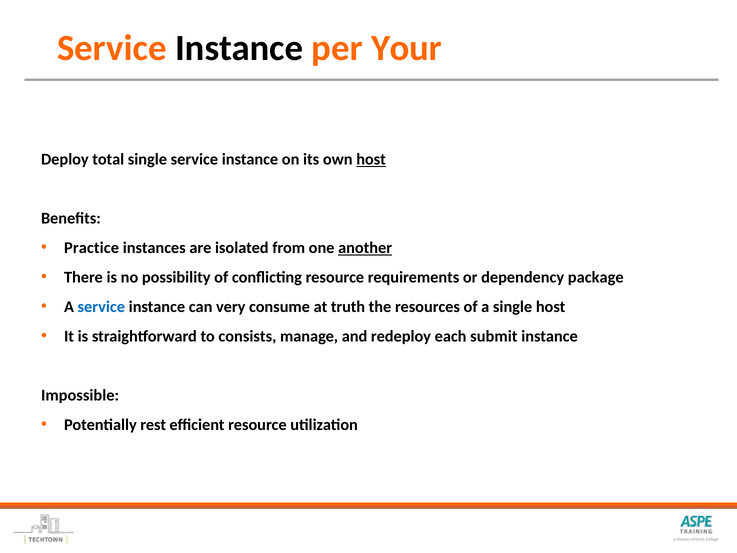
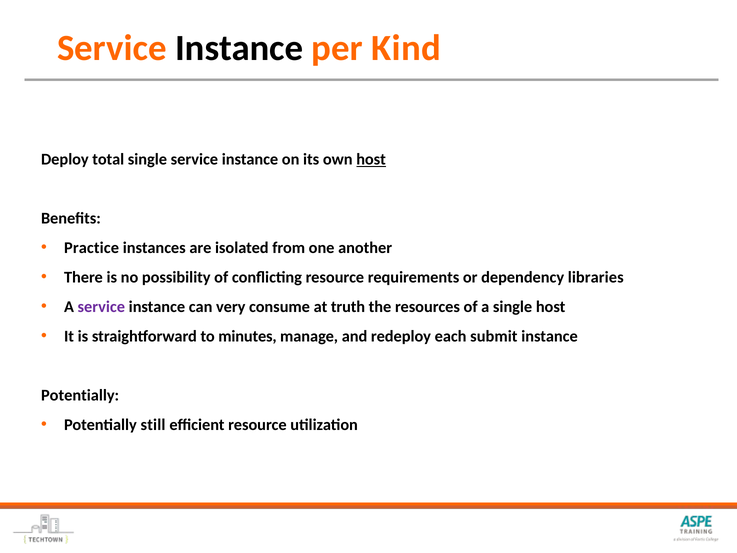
Your: Your -> Kind (406, 48)
another underline: present -> none (365, 248)
package: package -> libraries (596, 277)
service colour: blue -> purple (101, 307)
consists: consists -> minutes (247, 336)
Impossible: Impossible -> Potentially (80, 395)
rest: rest -> still (153, 425)
